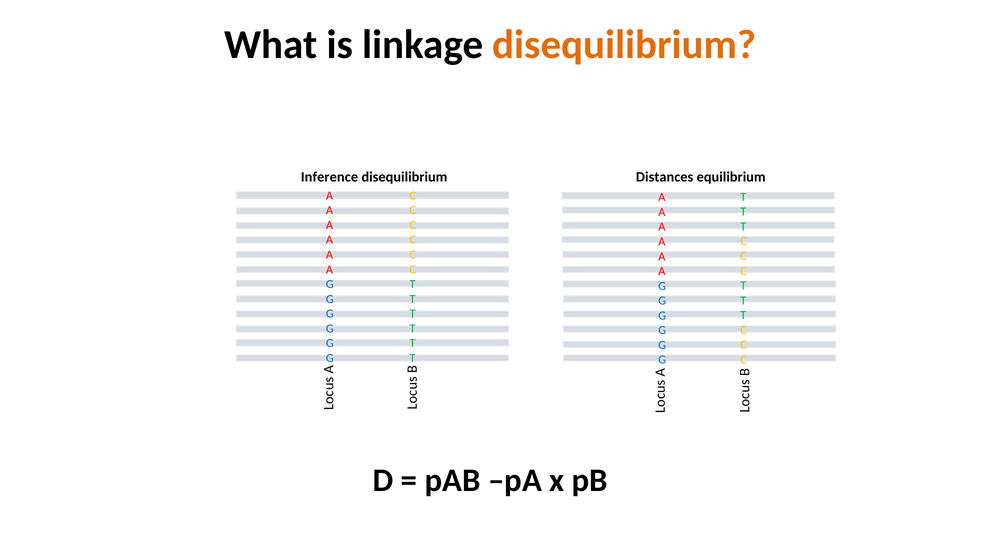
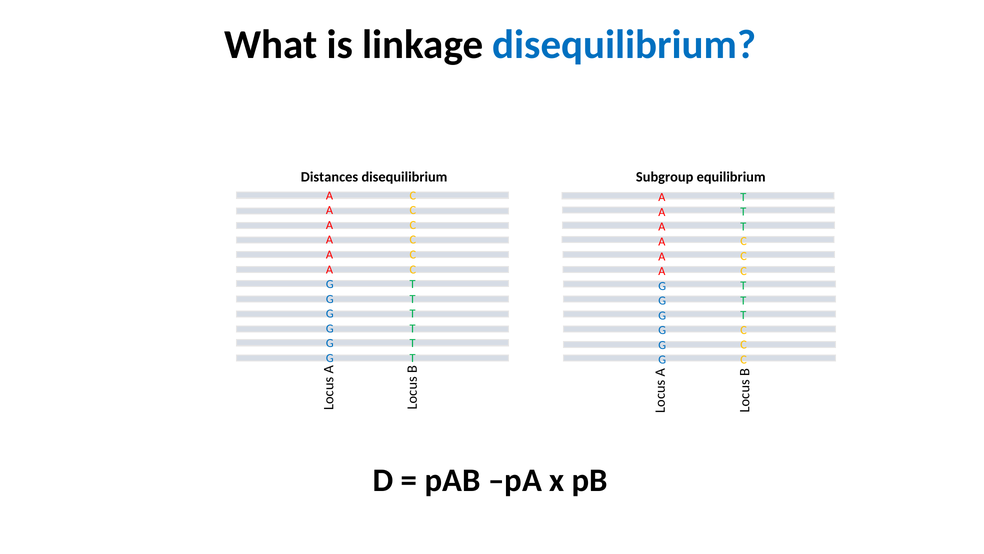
disequilibrium colour: orange -> blue (624, 45)
Inference: Inference -> Distances (329, 177)
Distances: Distances -> Subgroup (665, 177)
